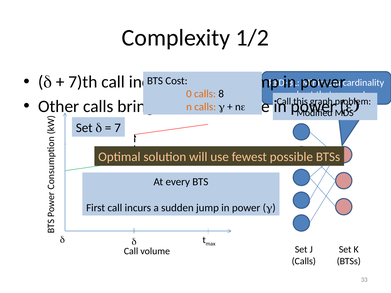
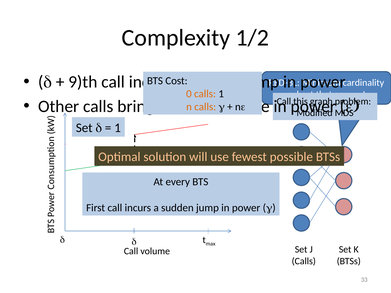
7)th: 7)th -> 9)th (83, 82)
calls 8: 8 -> 1 (221, 94)
7: 7 -> 1 (118, 128)
